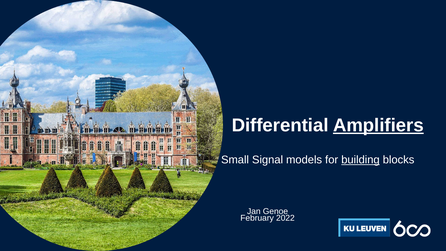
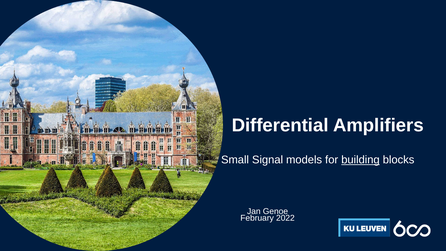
Amplifiers underline: present -> none (378, 125)
